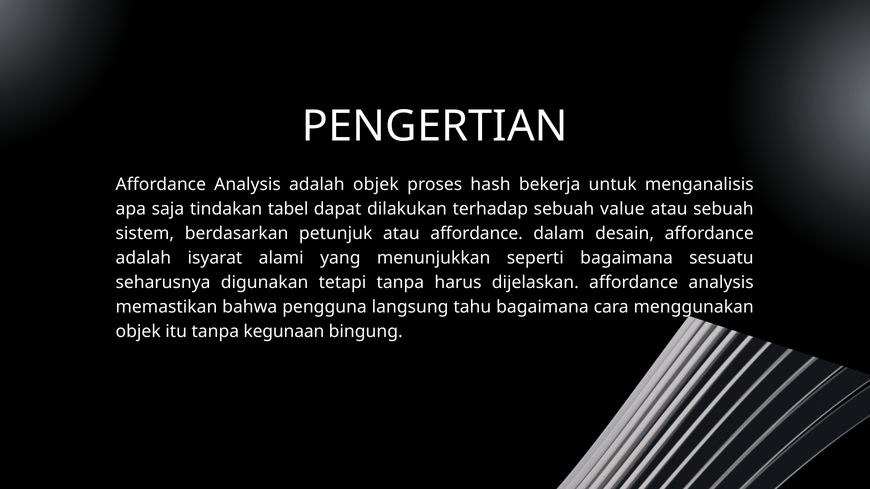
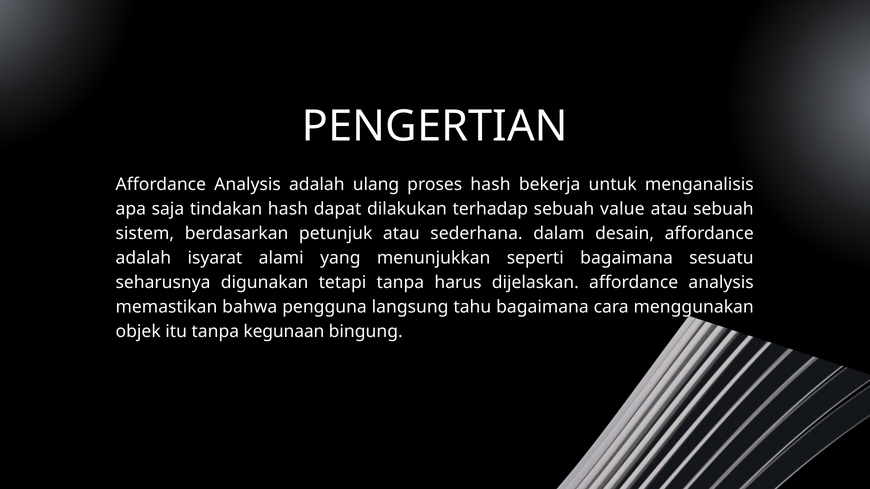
adalah objek: objek -> ulang (376, 185)
tabel: tabel -> hash (288, 209)
atau affordance: affordance -> sederhana (477, 234)
